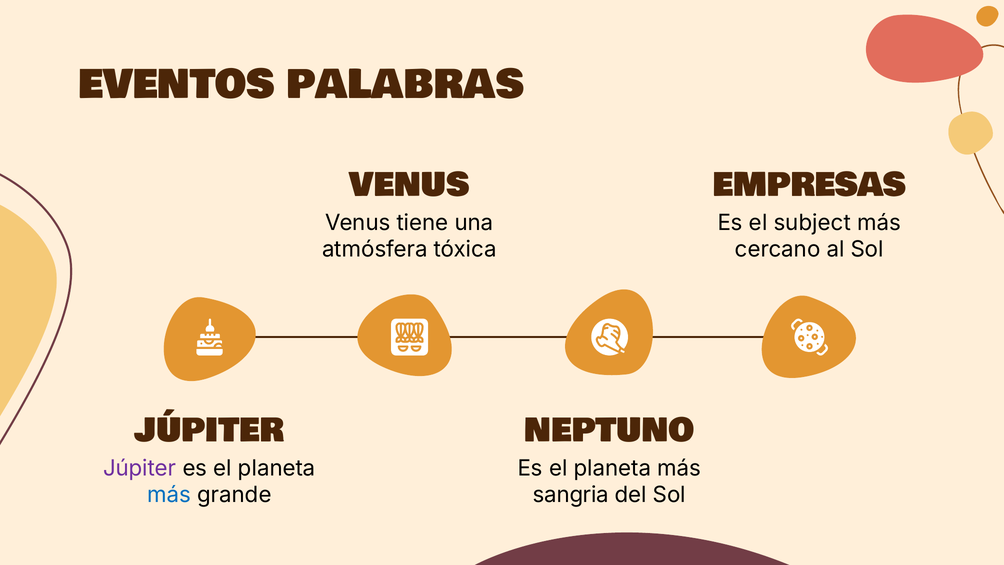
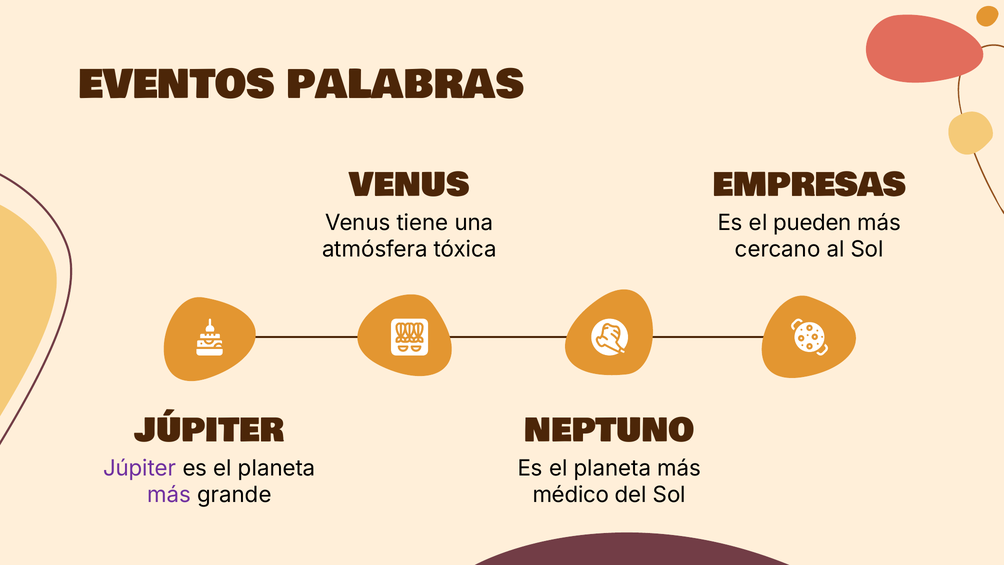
subject: subject -> pueden (812, 223)
más colour: blue -> purple (169, 495)
sangria: sangria -> médico (571, 495)
